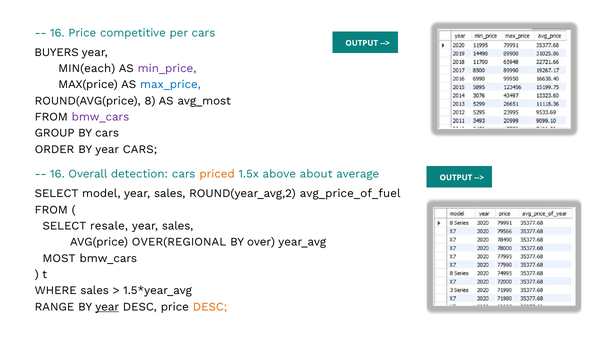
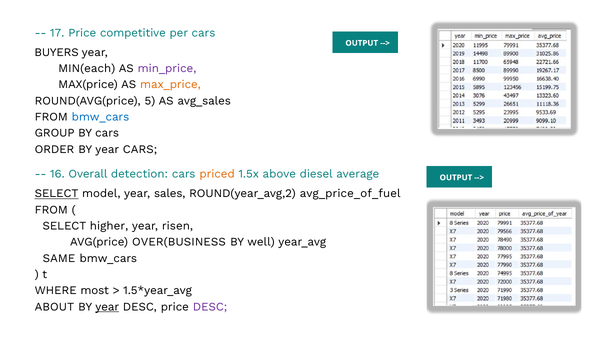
16: 16 -> 17 (57, 33)
max_price colour: blue -> orange (170, 85)
8: 8 -> 5 (150, 101)
avg_most: avg_most -> avg_sales (204, 101)
bmw_cars colour: purple -> blue (100, 117)
about: about -> diesel (316, 174)
SELECT underline: none -> present (57, 194)
resale: resale -> higher (109, 226)
sales: sales -> risen (177, 226)
OVER(REGIONAL: OVER(REGIONAL -> OVER(BUSINESS (179, 242)
over: over -> well (261, 242)
MOST: MOST -> SAME (59, 259)
WHERE sales: sales -> most (95, 291)
RANGE: RANGE -> ABOUT (54, 307)
DESC colour: orange -> purple (210, 307)
